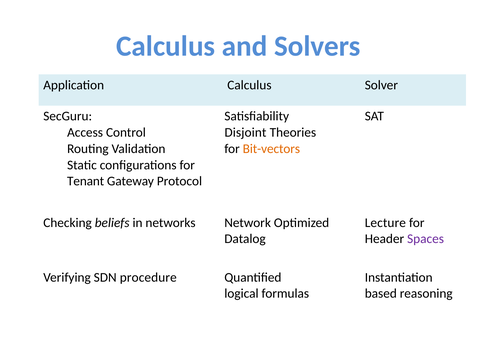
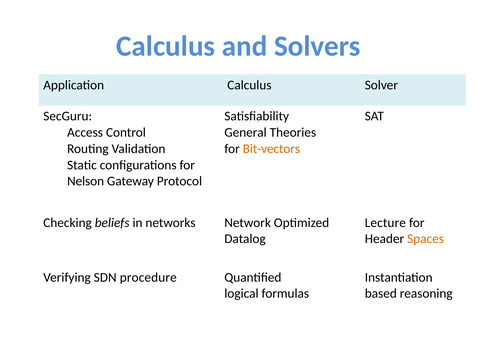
Disjoint: Disjoint -> General (246, 132)
Tenant: Tenant -> Nelson (86, 181)
Spaces colour: purple -> orange (426, 239)
